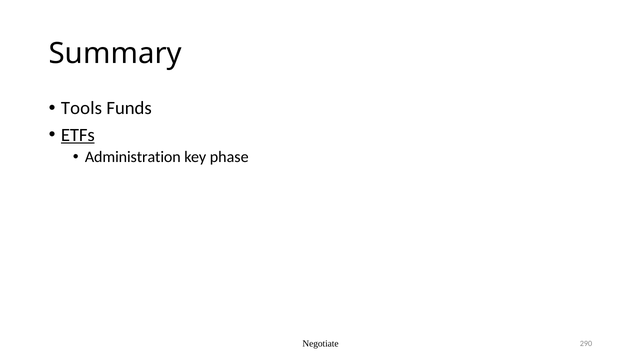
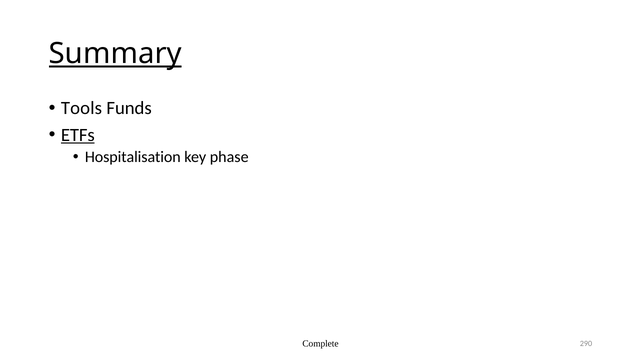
Summary underline: none -> present (115, 54)
Administration: Administration -> Hospitalisation (133, 157)
Negotiate: Negotiate -> Complete (320, 344)
